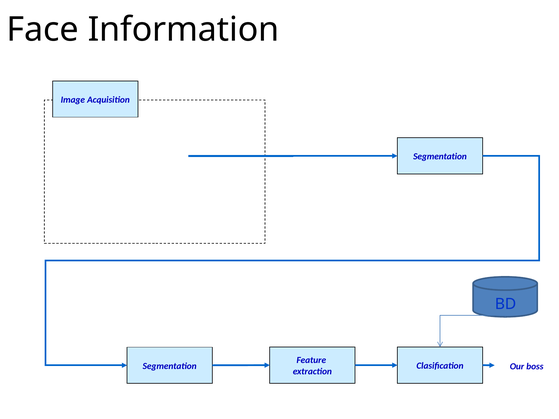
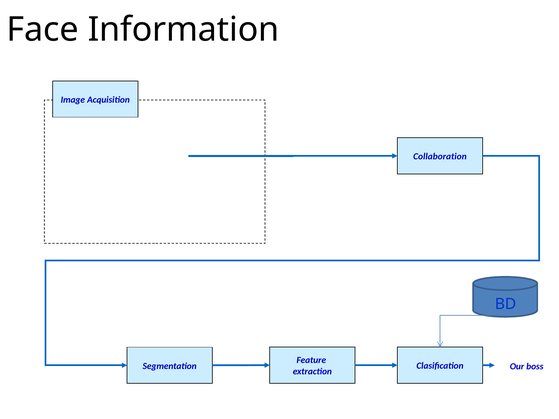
Segmentation: Segmentation -> Collaboration (440, 157)
